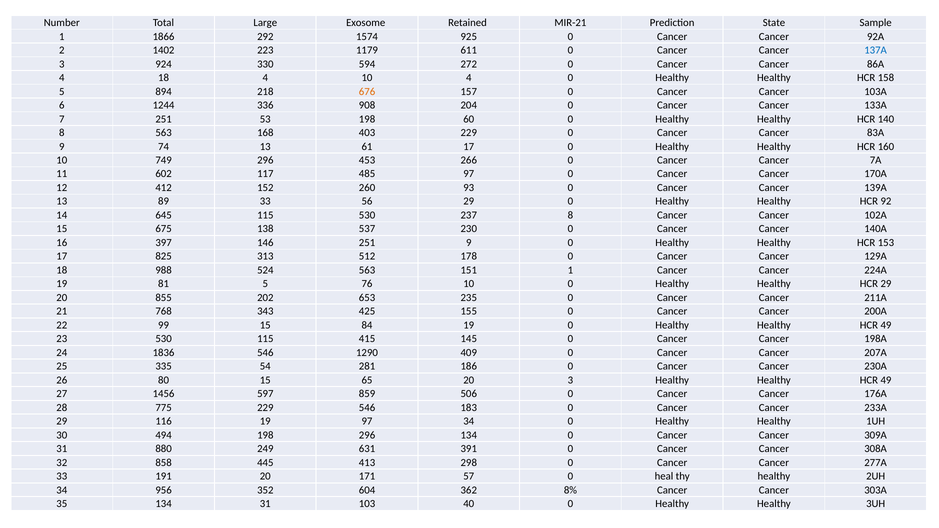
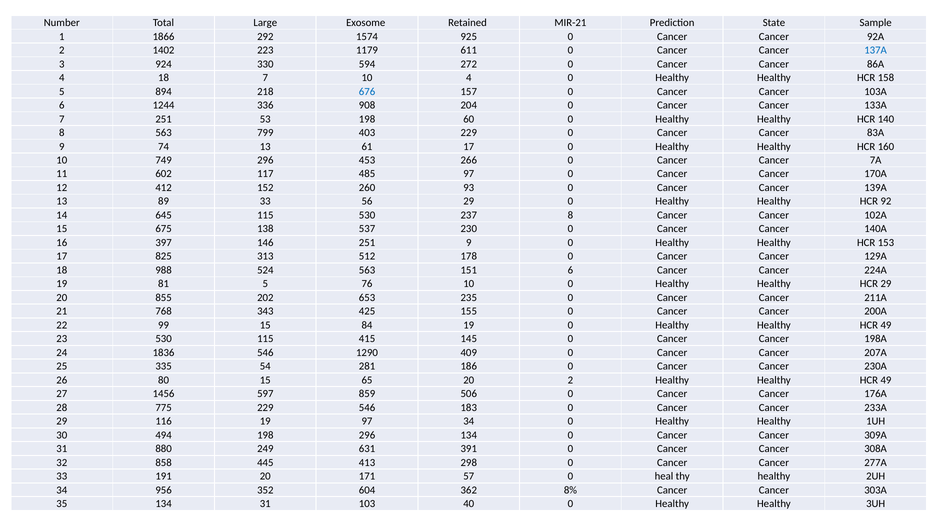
18 4: 4 -> 7 (265, 78)
676 colour: orange -> blue (367, 91)
168: 168 -> 799 (265, 133)
151 1: 1 -> 6 (570, 270)
20 3: 3 -> 2 (570, 380)
